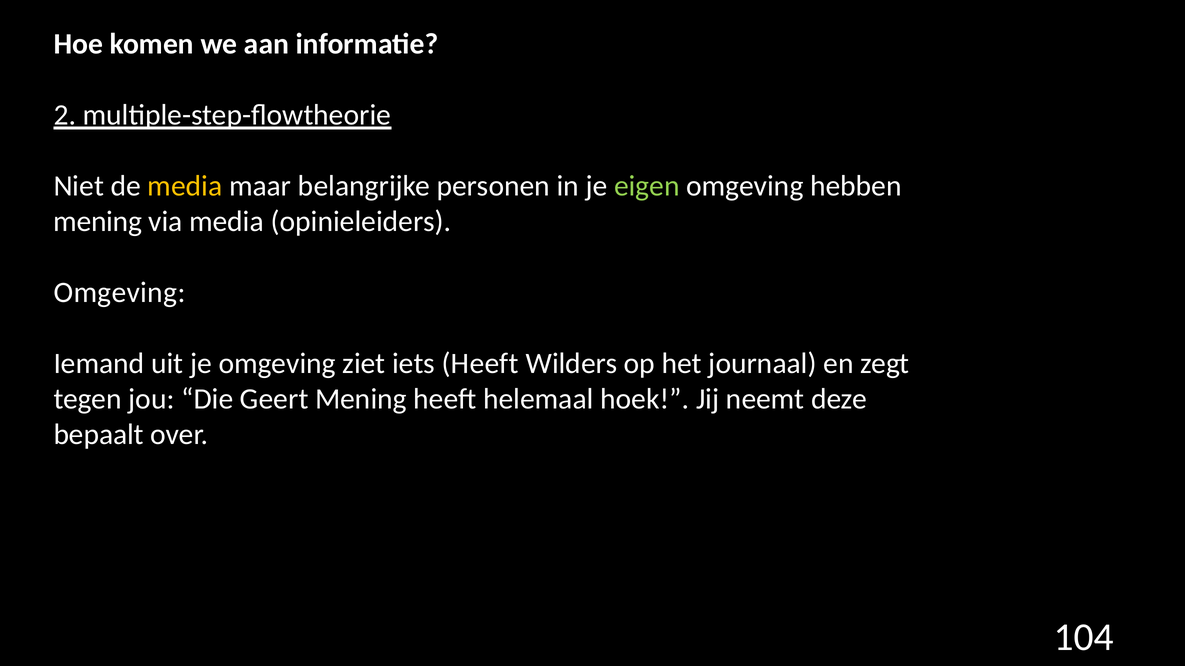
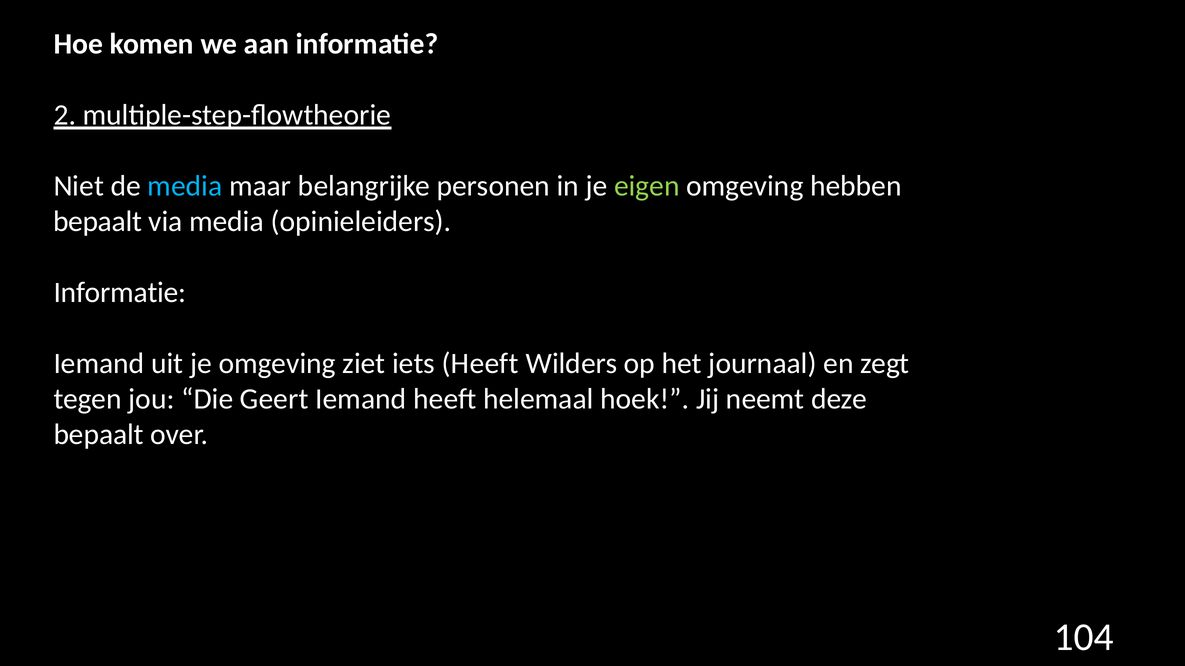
media colour: yellow -> light blue (185, 186)
mening: mening -> bepaalt (98, 222)
Omgeving: Omgeving -> Informatie (120, 293)
Geert Mening: Mening -> Iemand (361, 399)
